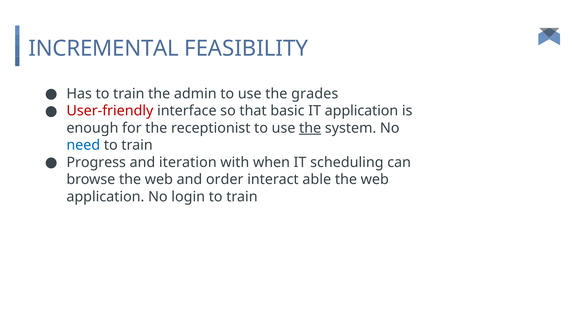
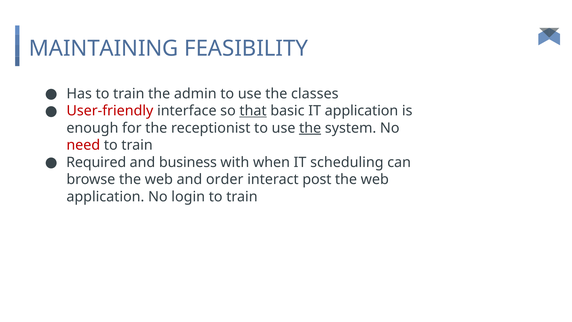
INCREMENTAL: INCREMENTAL -> MAINTAINING (104, 48)
grades: grades -> classes (315, 94)
that underline: none -> present (253, 111)
need colour: blue -> red (83, 145)
Progress: Progress -> Required (96, 162)
iteration: iteration -> business (188, 162)
able: able -> post (317, 179)
